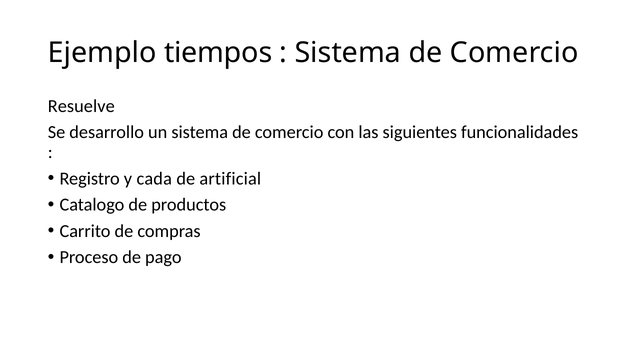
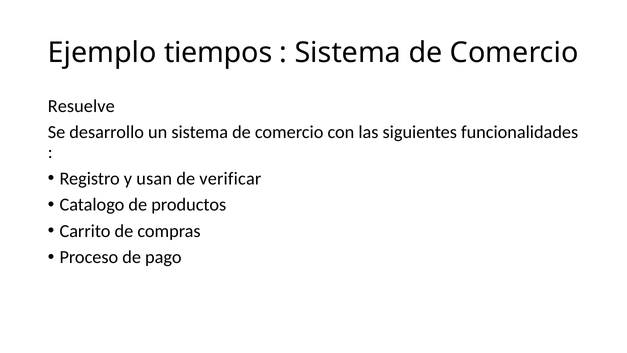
cada: cada -> usan (154, 178)
artificial: artificial -> verificar (230, 178)
